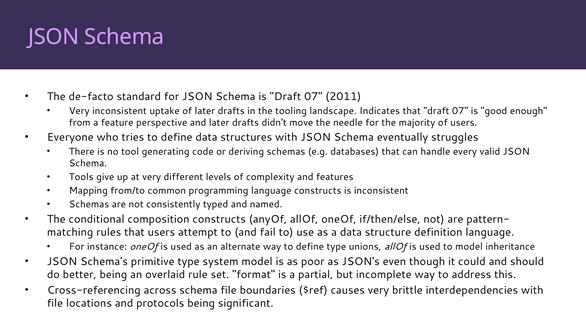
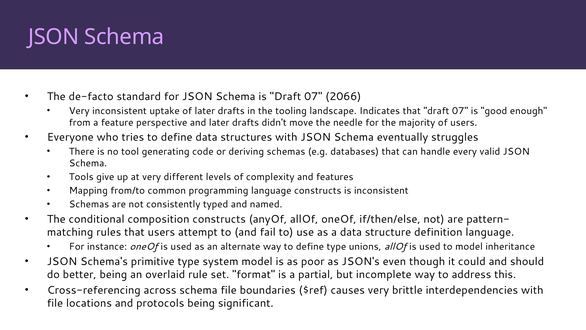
2011: 2011 -> 2066 (343, 96)
